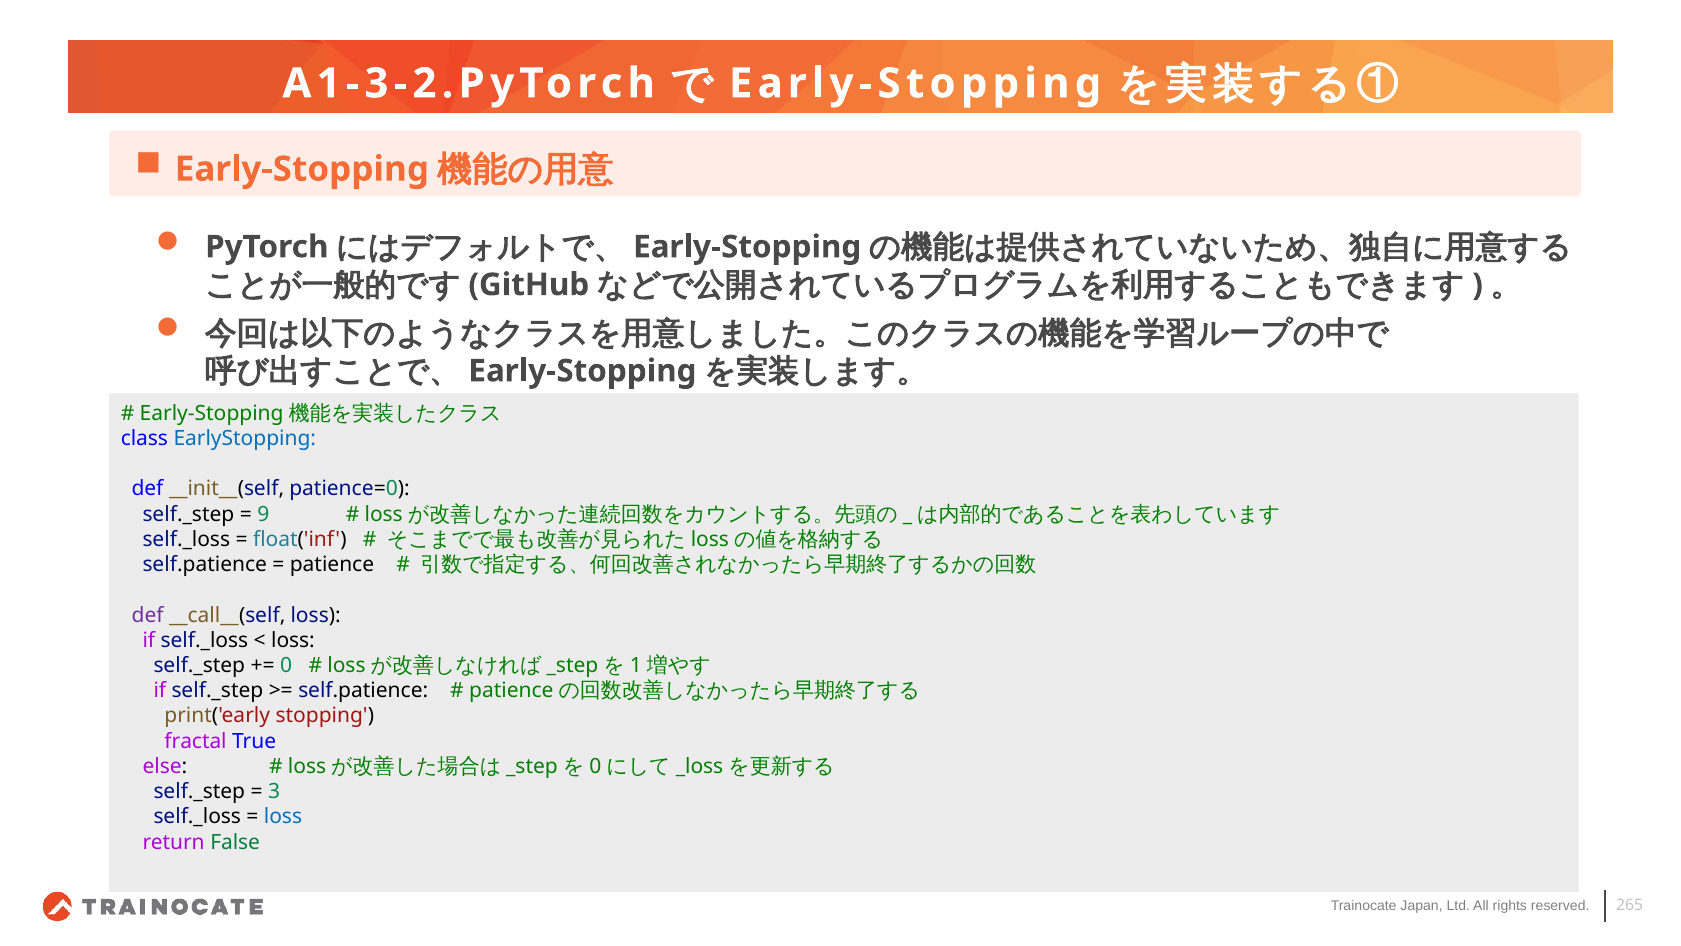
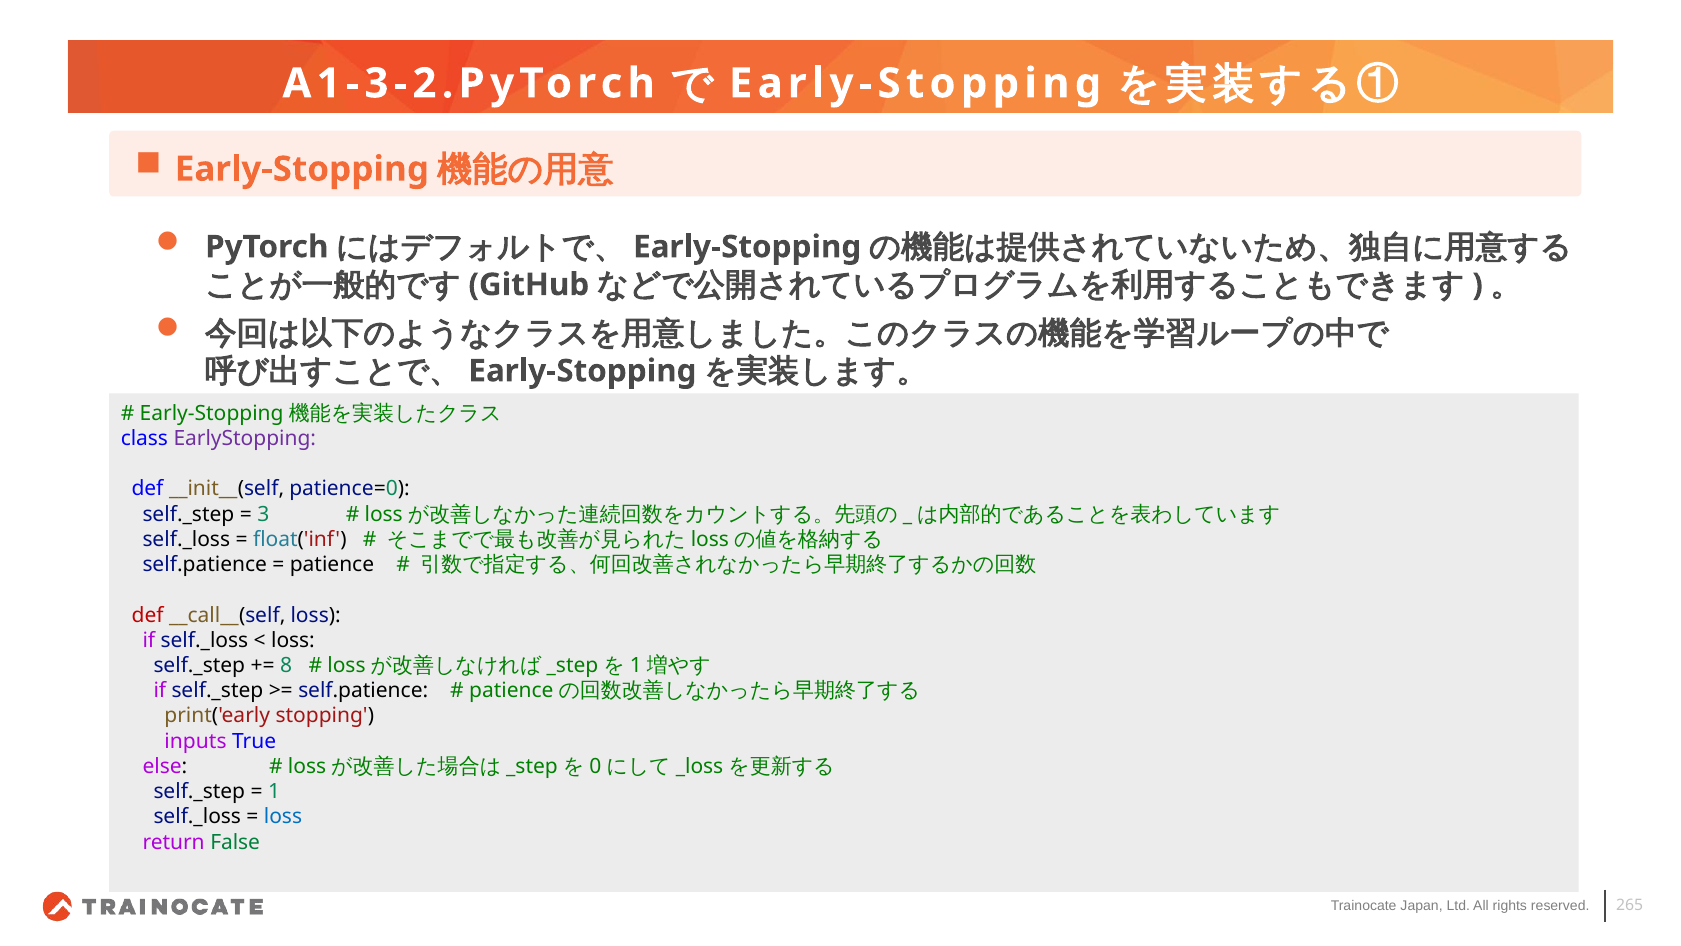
EarlyStopping colour: blue -> purple (245, 438)
9: 9 -> 3 (263, 514)
def colour: purple -> red (148, 615)
0: 0 -> 8 (286, 665)
fractal: fractal -> inputs (196, 741)
3: 3 -> 1 (274, 791)
